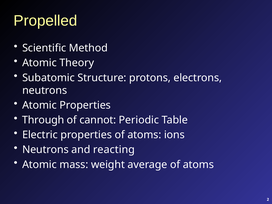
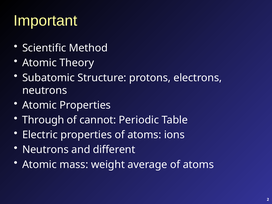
Propelled: Propelled -> Important (45, 21)
reacting: reacting -> different (114, 150)
